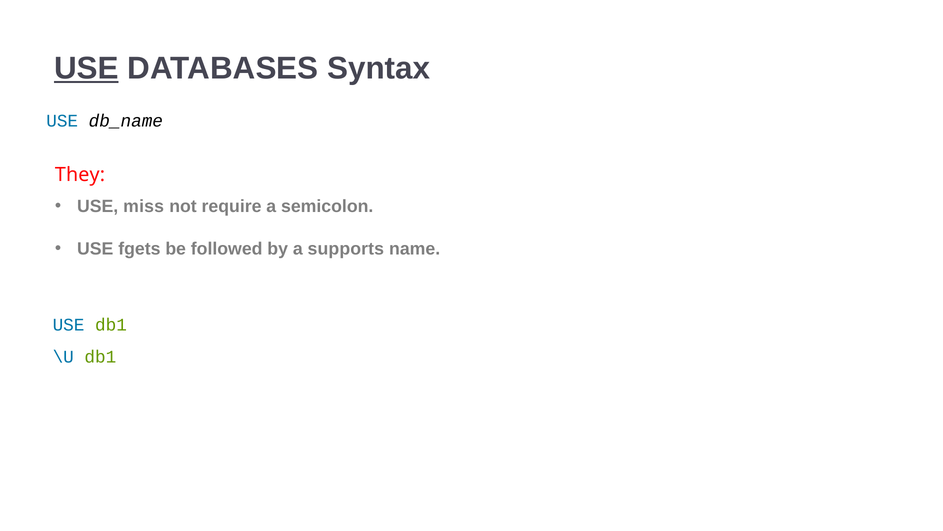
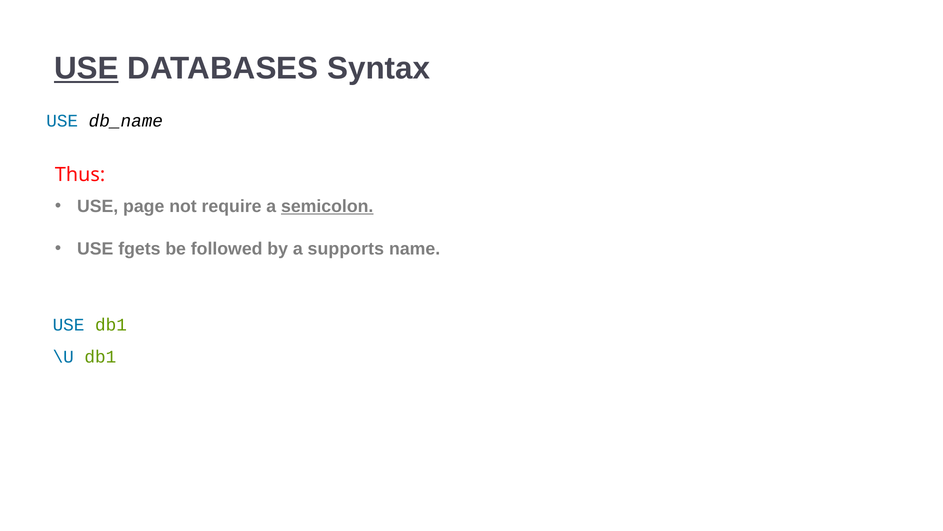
They: They -> Thus (80, 175)
miss: miss -> page (144, 206)
semicolon underline: none -> present (327, 206)
